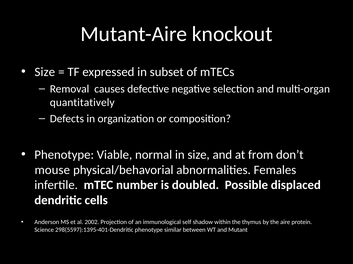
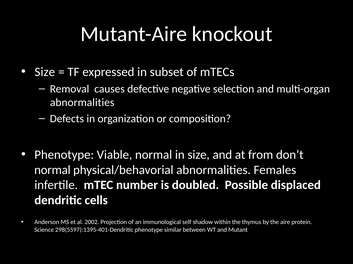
quantitatively: quantitatively -> abnormalities (82, 103)
mouse: mouse -> normal (52, 170)
